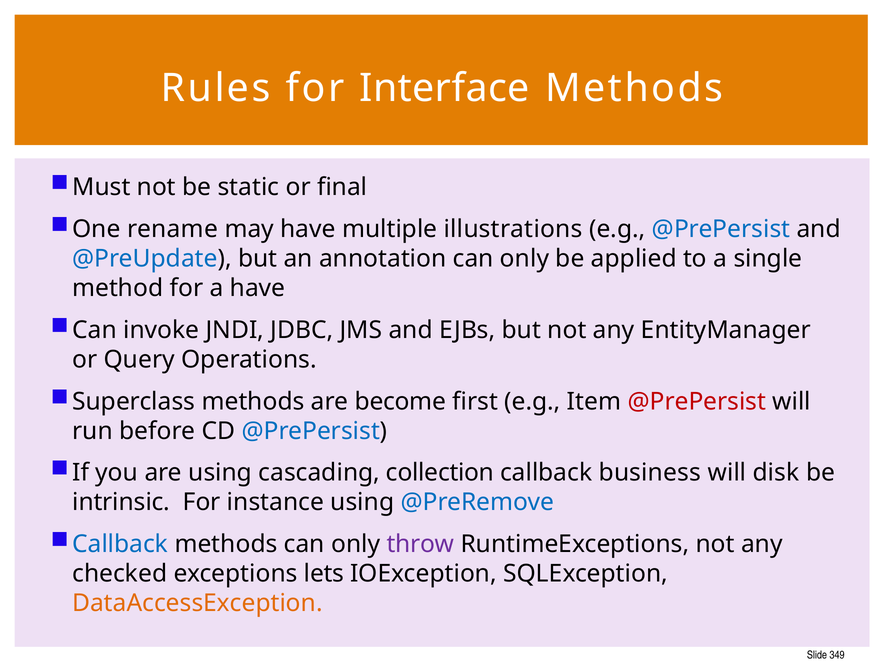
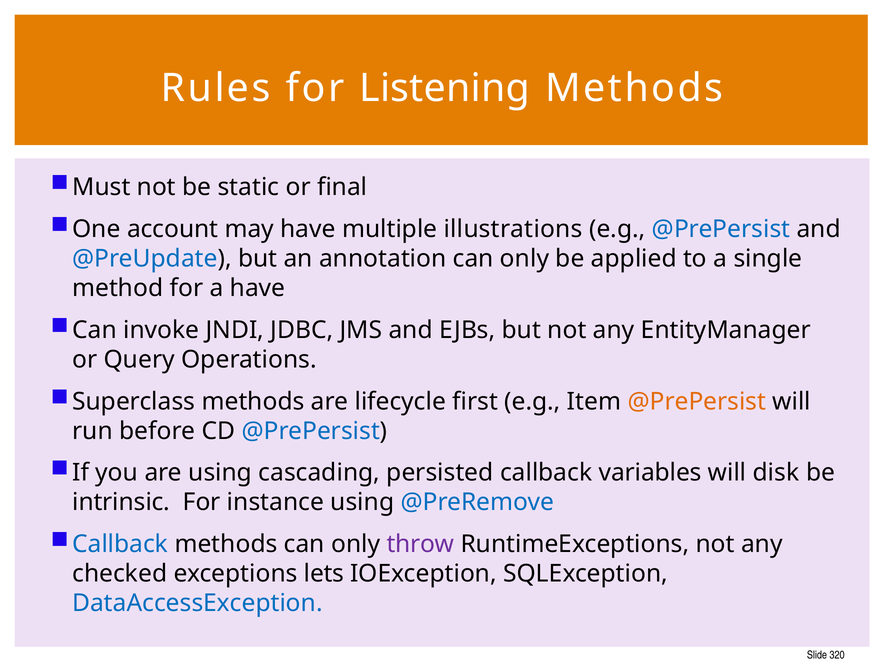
Interface: Interface -> Listening (445, 88)
rename: rename -> account (173, 229)
become: become -> lifecycle (400, 401)
@PrePersist colour: red -> orange (697, 401)
collection: collection -> persisted (440, 473)
business: business -> variables (650, 473)
DataAccessException colour: orange -> blue (197, 603)
349: 349 -> 320 (837, 655)
